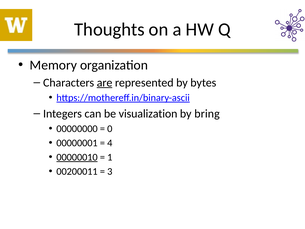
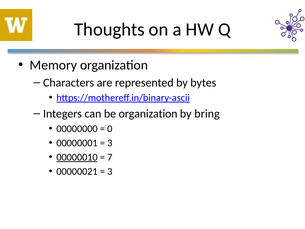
are underline: present -> none (105, 83)
be visualization: visualization -> organization (148, 114)
4: 4 -> 3 (110, 143)
1: 1 -> 7 (110, 157)
00200011: 00200011 -> 00000021 (77, 171)
